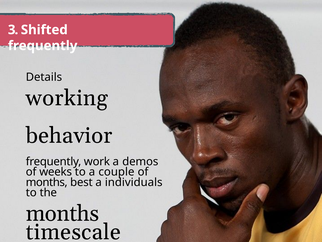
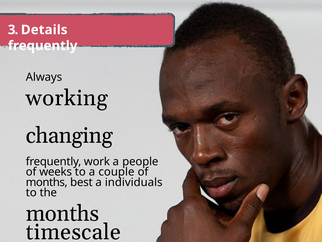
Shifted: Shifted -> Details (44, 30)
Details: Details -> Always (44, 77)
behavior: behavior -> changing (69, 135)
demos: demos -> people (140, 161)
